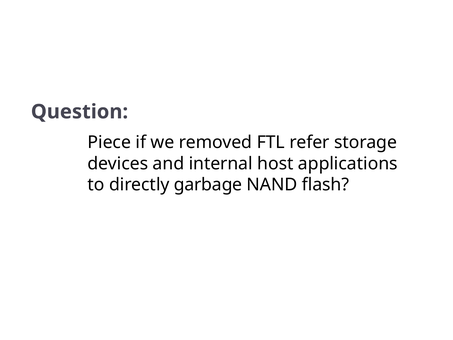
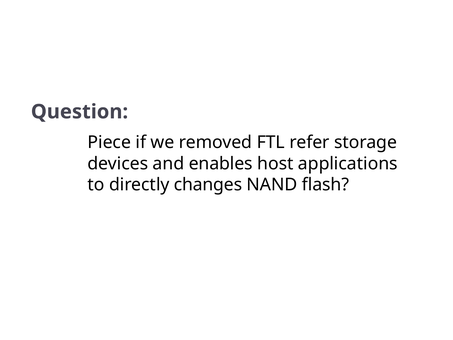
internal: internal -> enables (221, 164)
garbage: garbage -> changes (208, 185)
